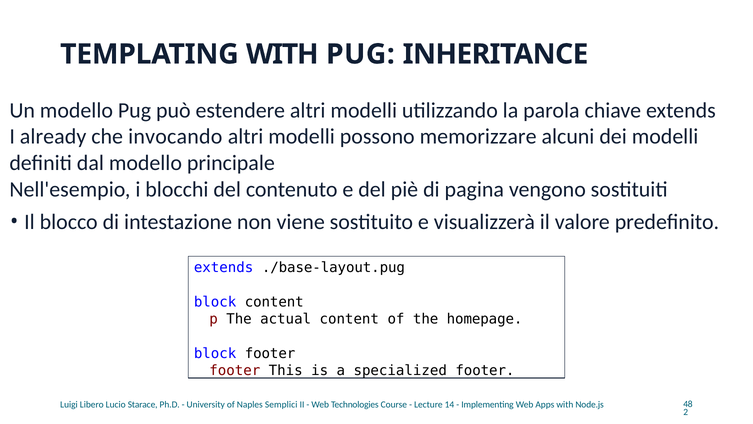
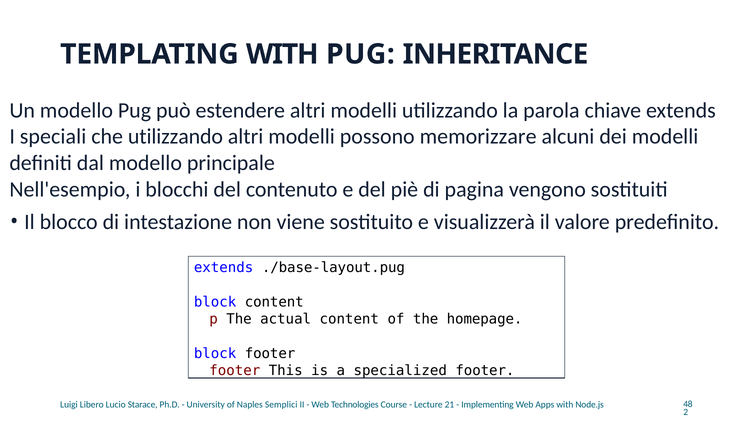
already: already -> speciali (53, 137)
che invocando: invocando -> utilizzando (175, 137)
14: 14 -> 21 (449, 404)
